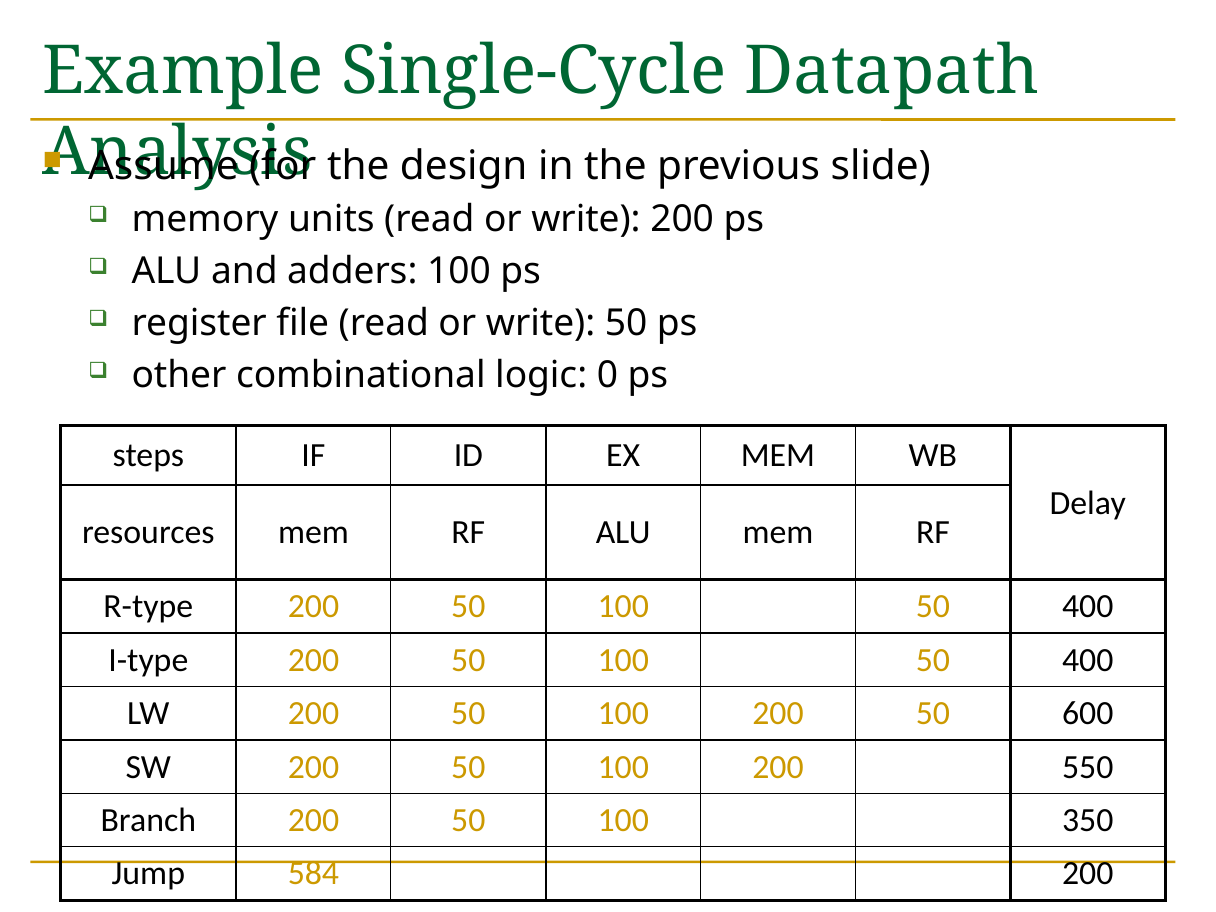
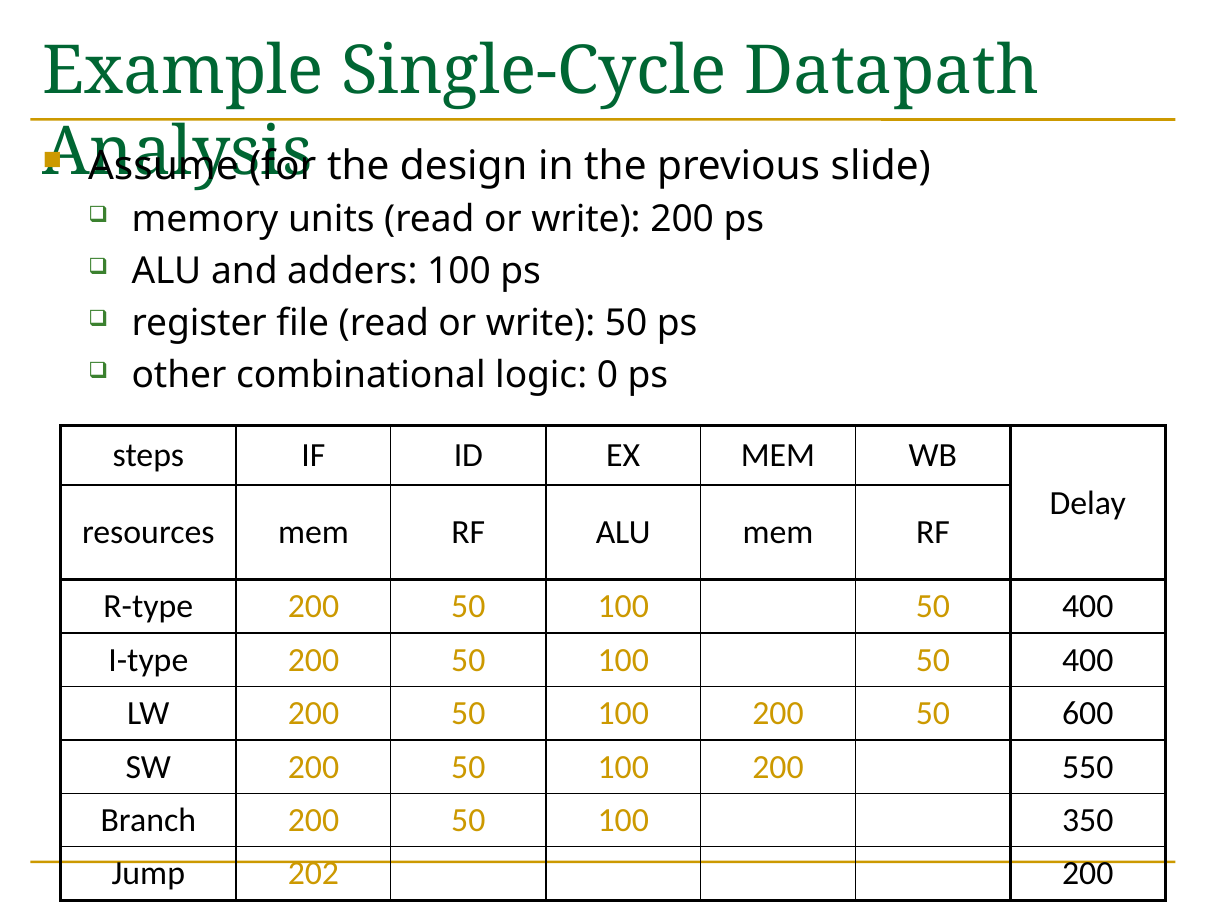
584: 584 -> 202 (313, 874)
